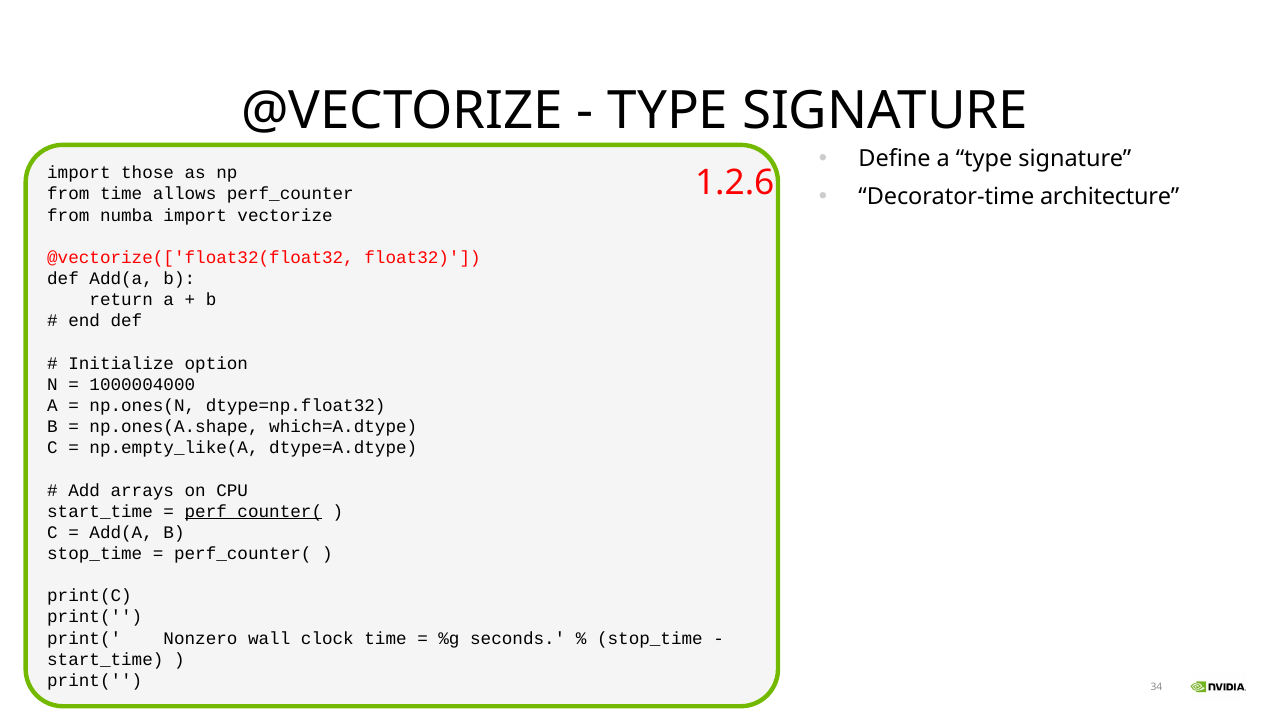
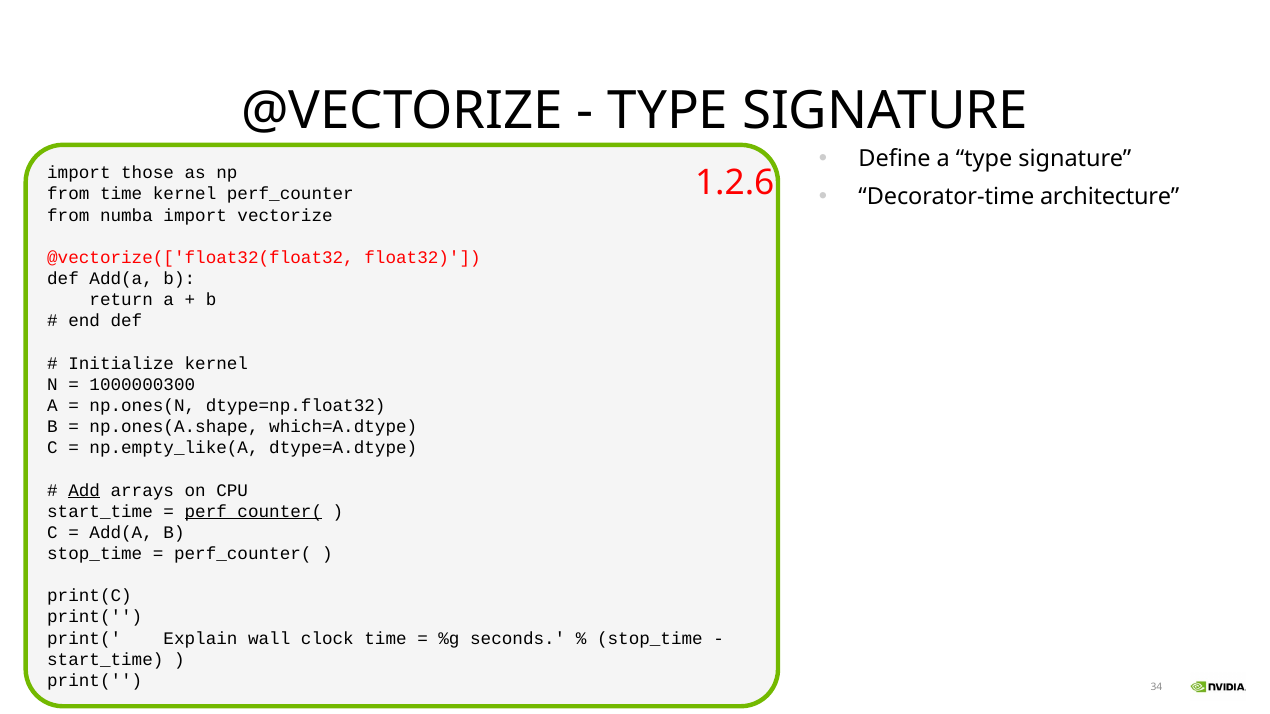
time allows: allows -> kernel (185, 194)
Initialize option: option -> kernel (216, 363)
1000004000: 1000004000 -> 1000000300 (142, 385)
Add underline: none -> present (84, 490)
Nonzero: Nonzero -> Explain (200, 639)
